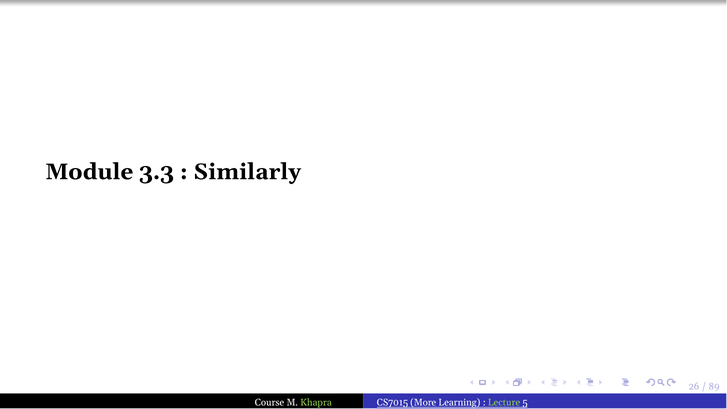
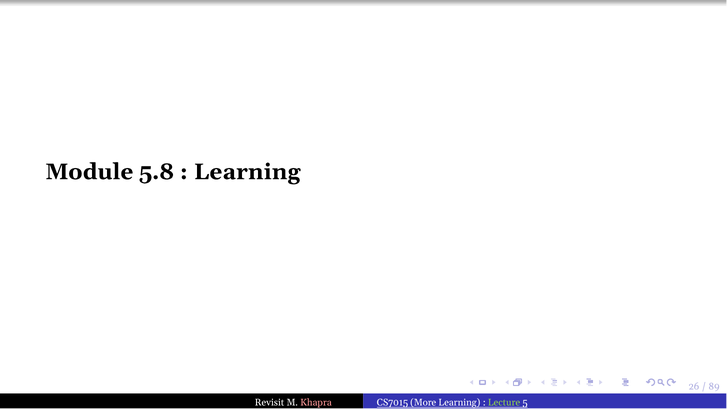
3.3: 3.3 -> 5.8 (157, 172)
Similarly: Similarly -> Learning (247, 172)
Course: Course -> Revisit (269, 403)
Khapra colour: light green -> pink (316, 403)
